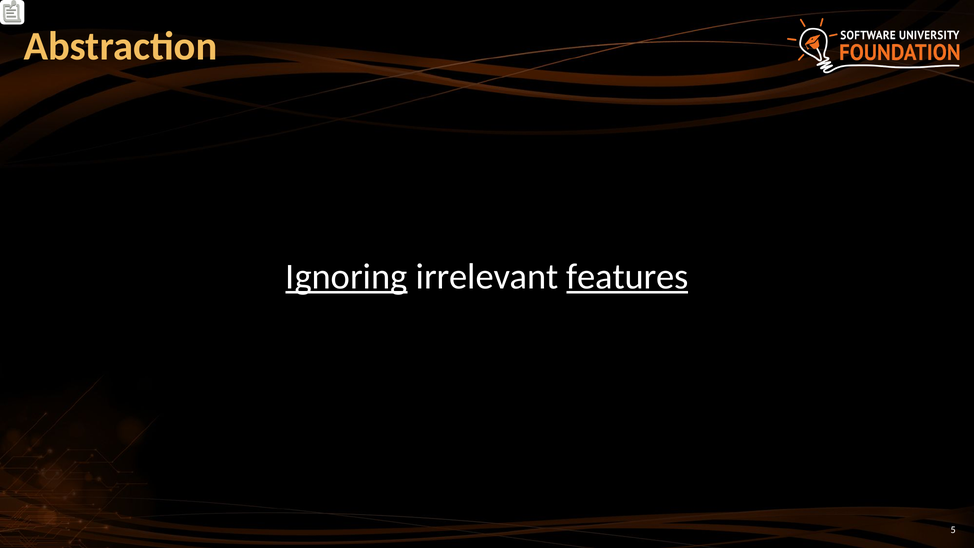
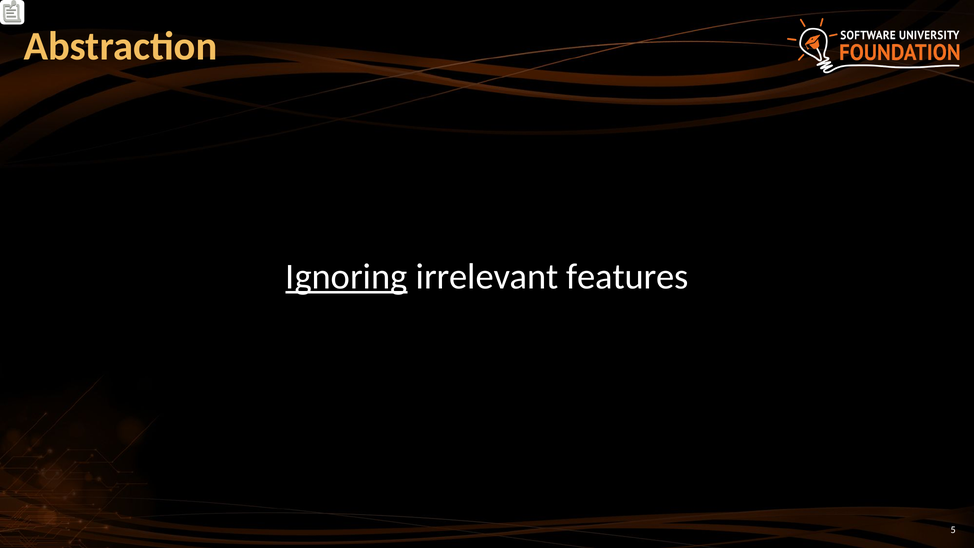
features underline: present -> none (627, 277)
